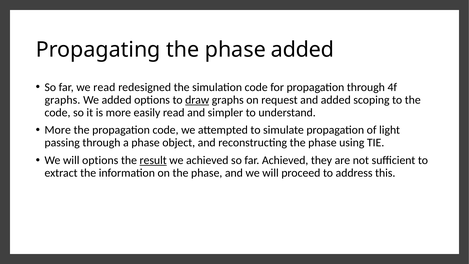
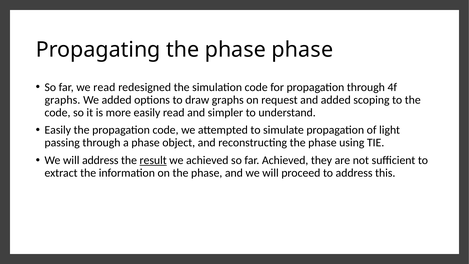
phase added: added -> phase (302, 50)
draw underline: present -> none (197, 100)
More: More -> Easily (58, 130)
will options: options -> address (100, 160)
